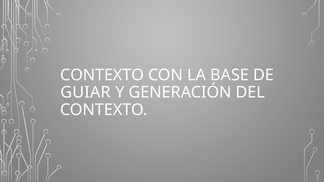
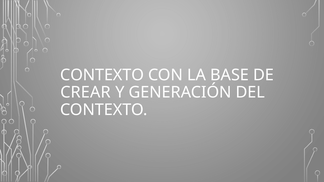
GUIAR: GUIAR -> CREAR (85, 93)
